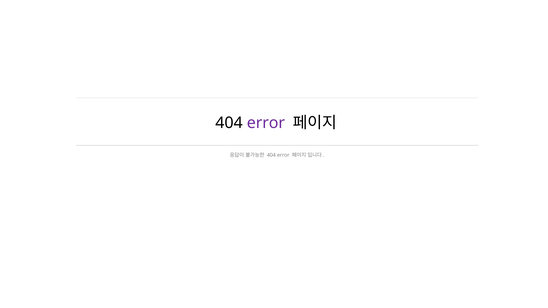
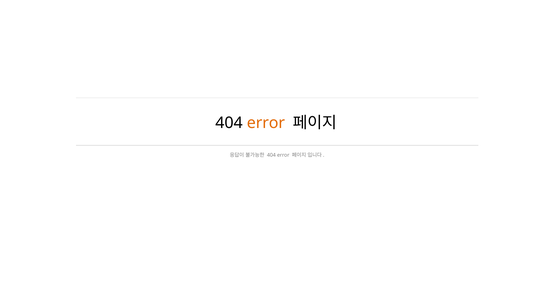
error colour: purple -> orange (266, 123)
